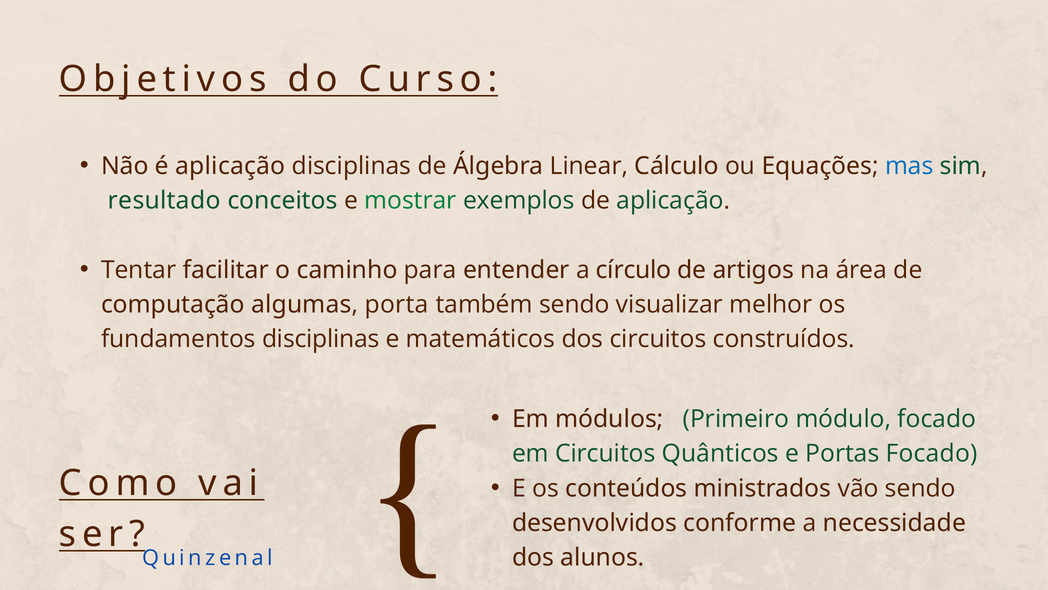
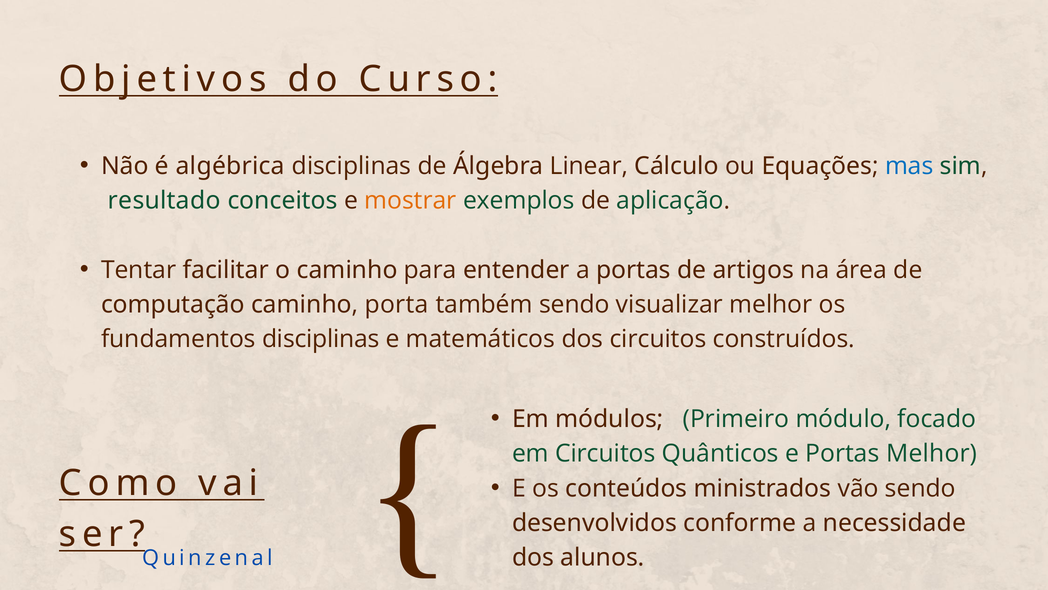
é aplicação: aplicação -> algébrica (230, 166)
mostrar colour: green -> orange (410, 200)
a círculo: círculo -> portas (633, 270)
computação algumas: algumas -> caminho (301, 304)
Portas Focado: Focado -> Melhor (932, 453)
